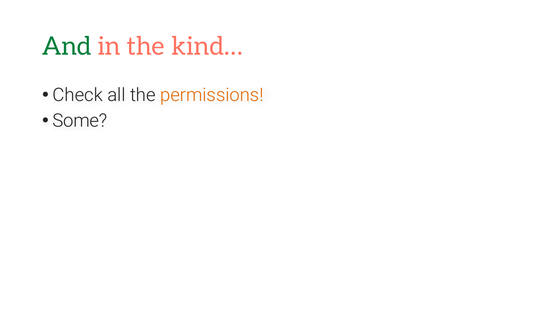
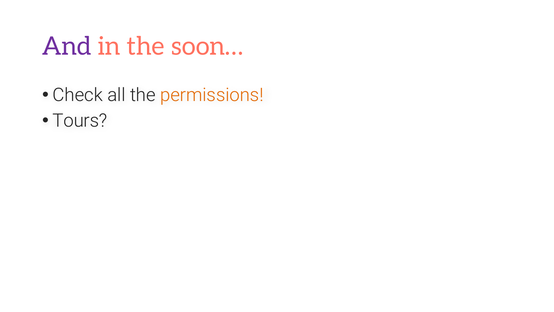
And colour: green -> purple (67, 47)
kind…: kind… -> soon… (207, 47)
Some: Some -> Tours (80, 121)
